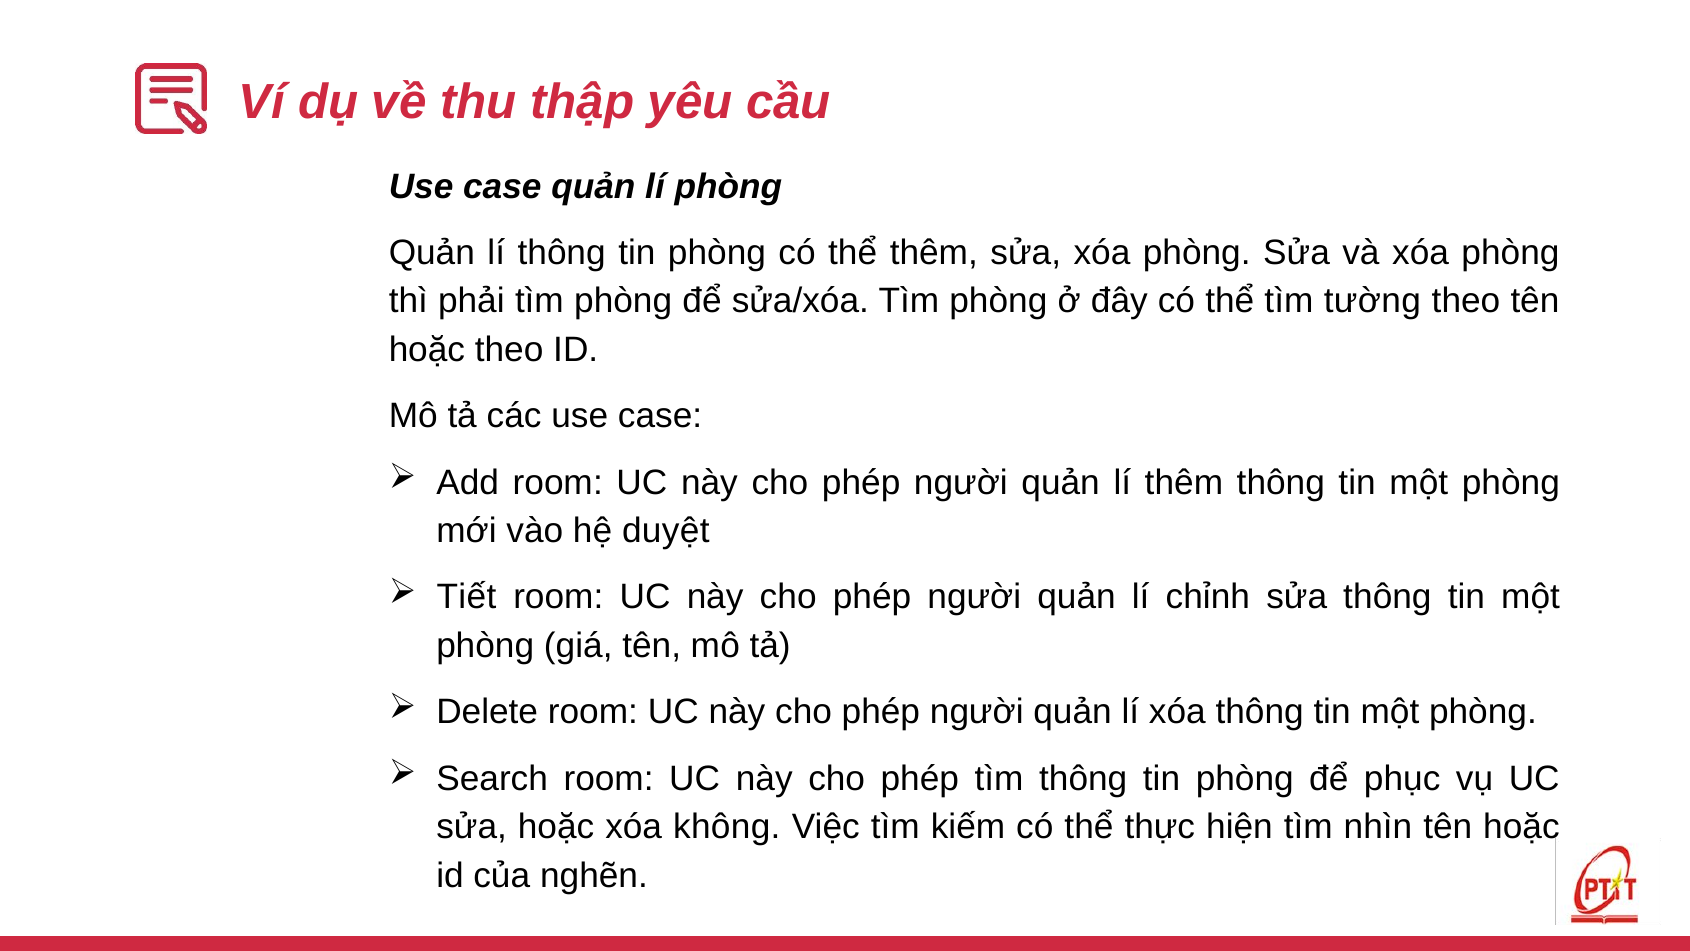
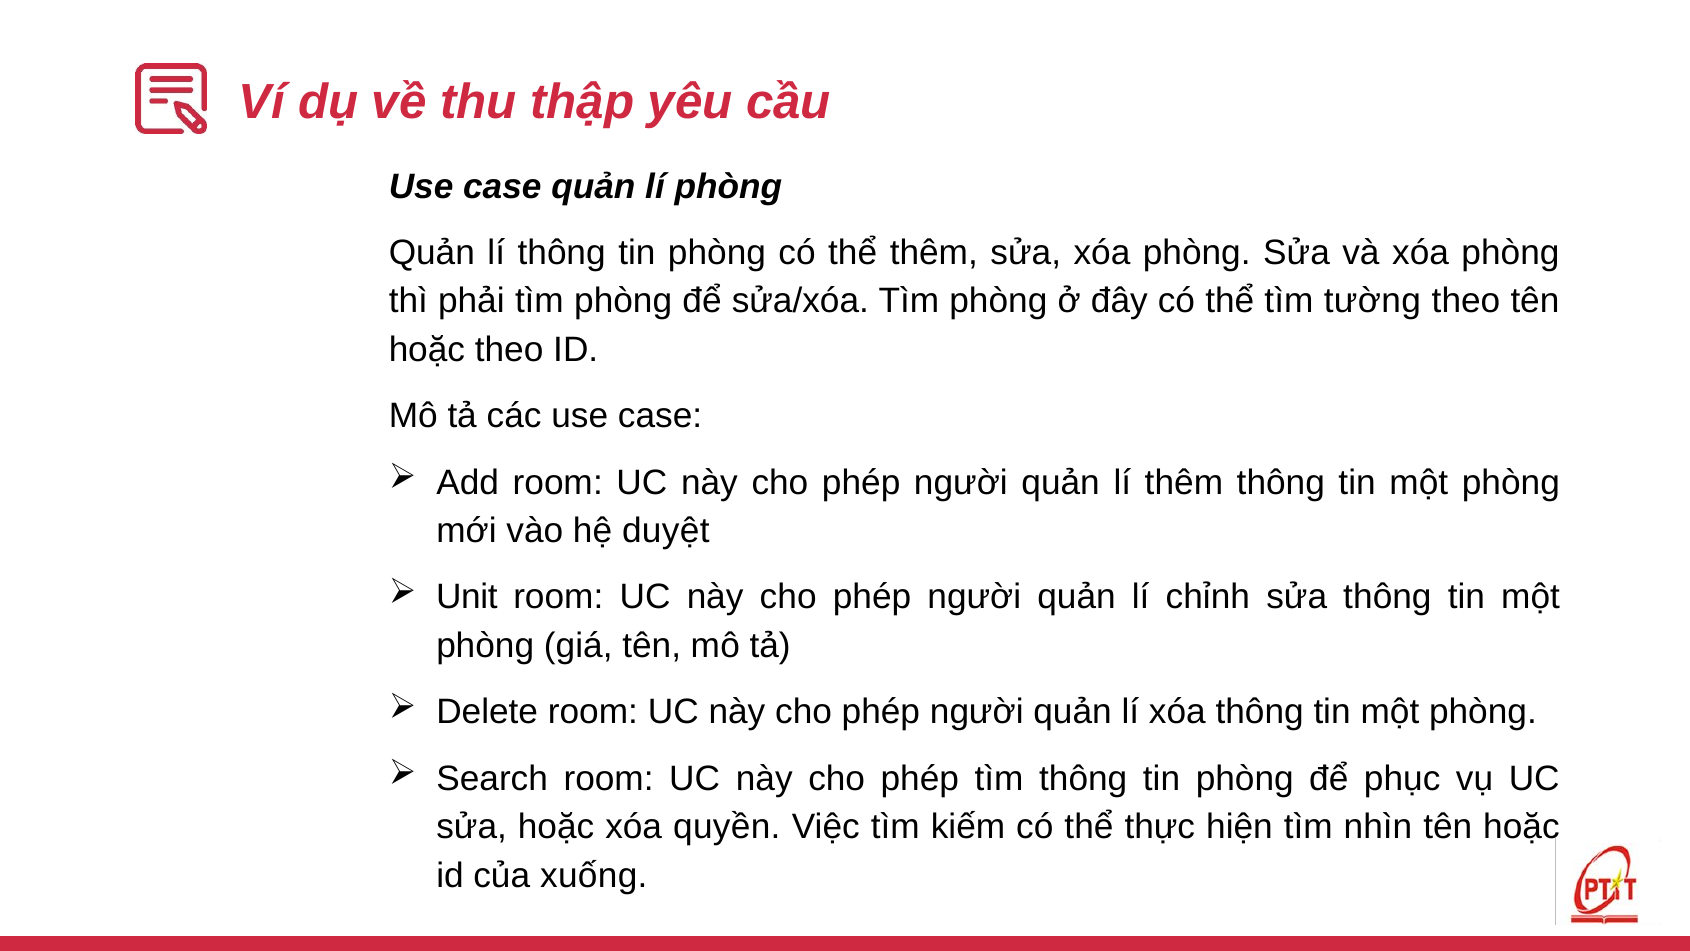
Tiết: Tiết -> Unit (467, 597)
không: không -> quyền (727, 827)
nghẽn: nghẽn -> xuống (594, 875)
